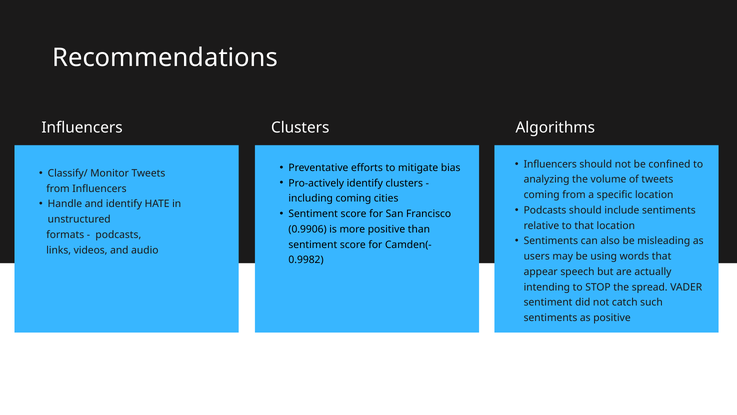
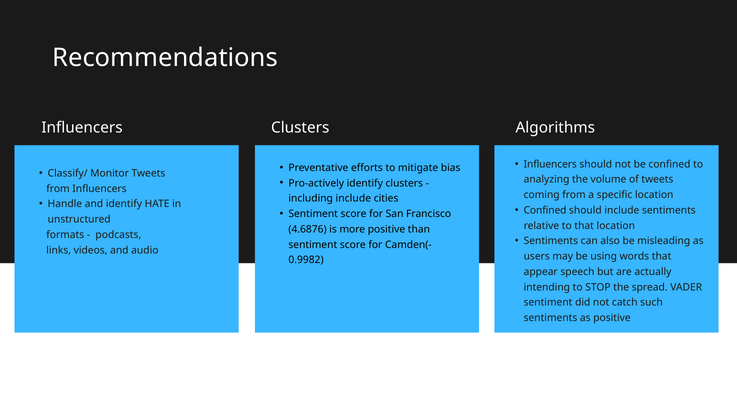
including coming: coming -> include (353, 198)
Podcasts: Podcasts -> Confined (545, 210)
0.9906: 0.9906 -> 4.6876 (308, 229)
